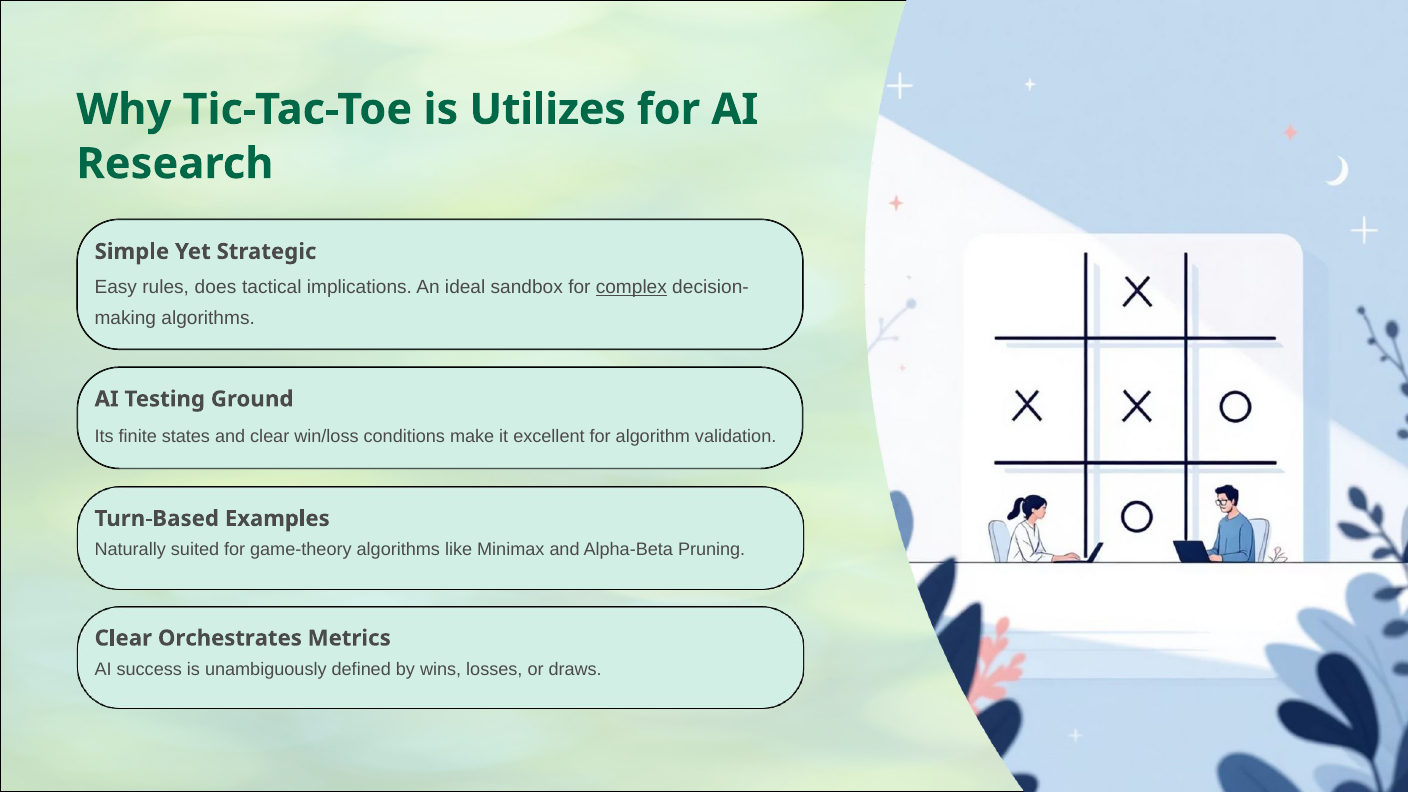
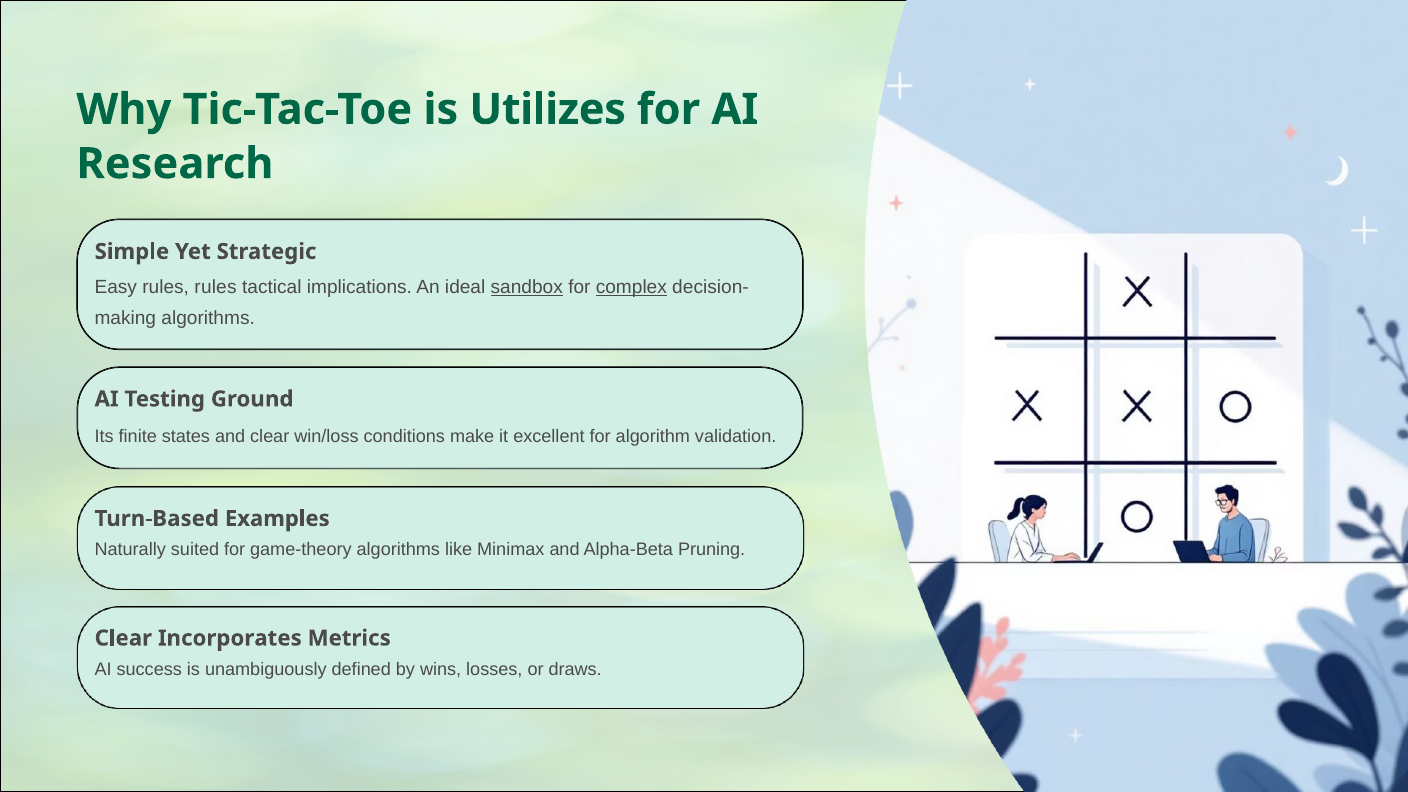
rules does: does -> rules (216, 288)
sandbox underline: none -> present (527, 288)
Orchestrates: Orchestrates -> Incorporates (230, 638)
